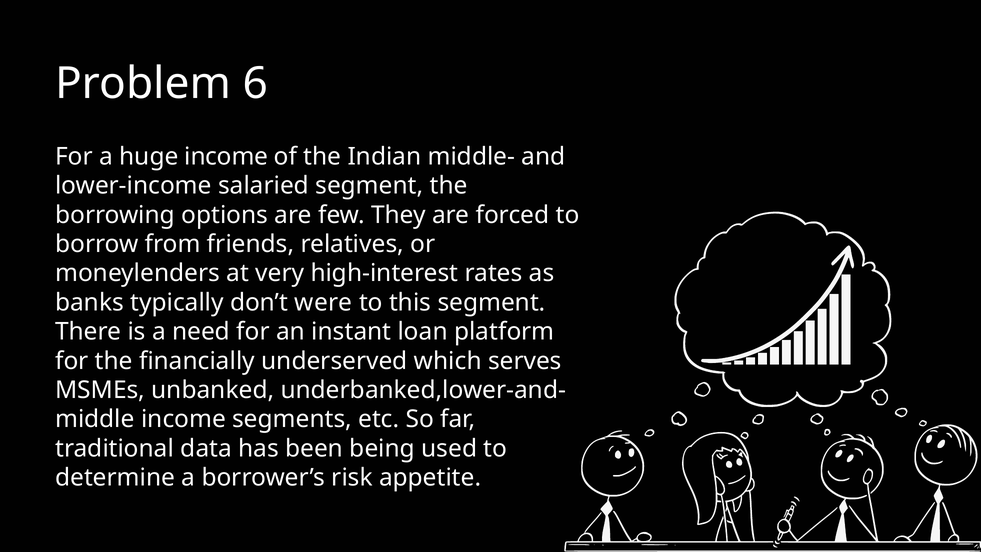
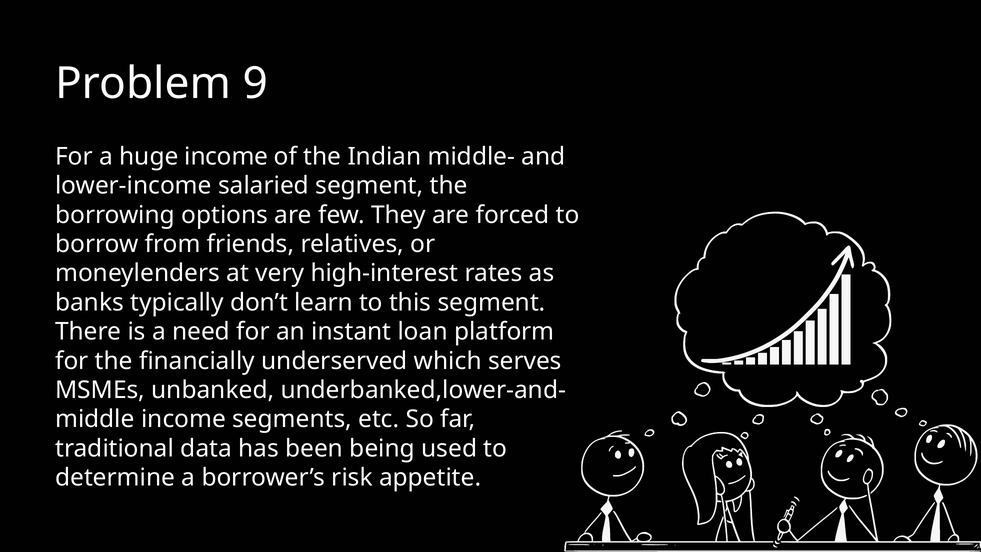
6: 6 -> 9 (255, 84)
were: were -> learn (324, 302)
